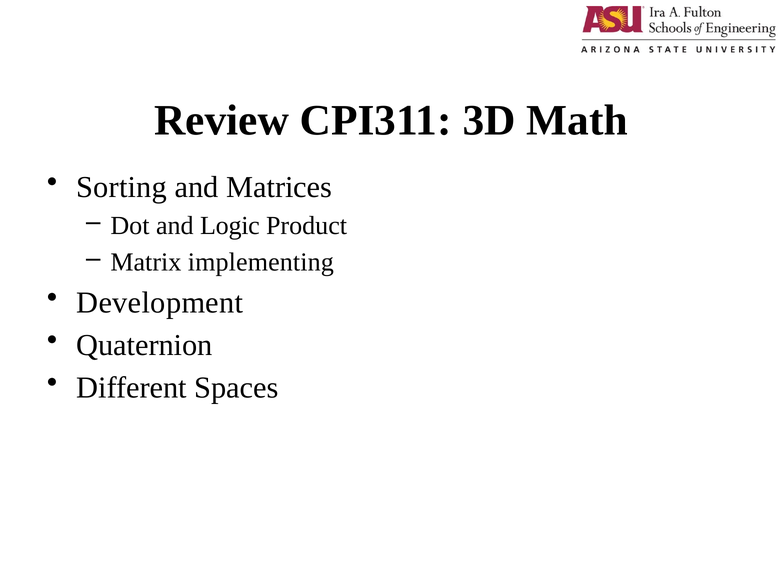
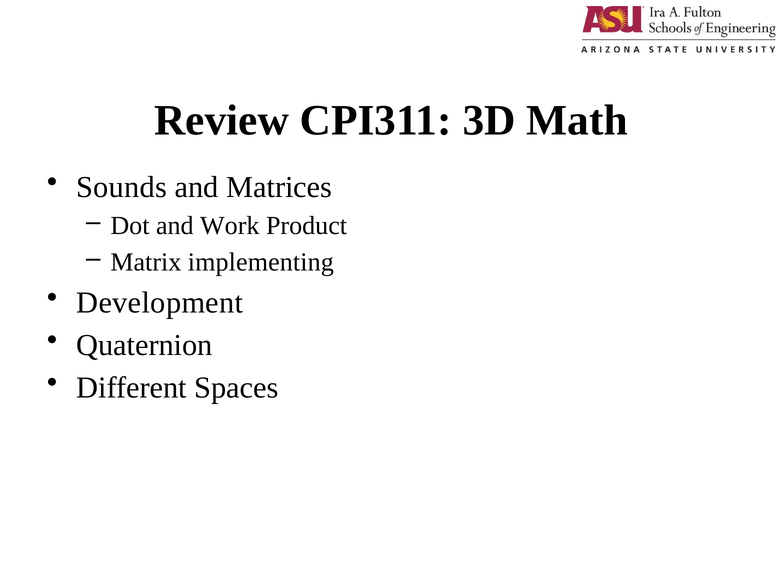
Sorting: Sorting -> Sounds (122, 187)
Logic: Logic -> Work (230, 226)
